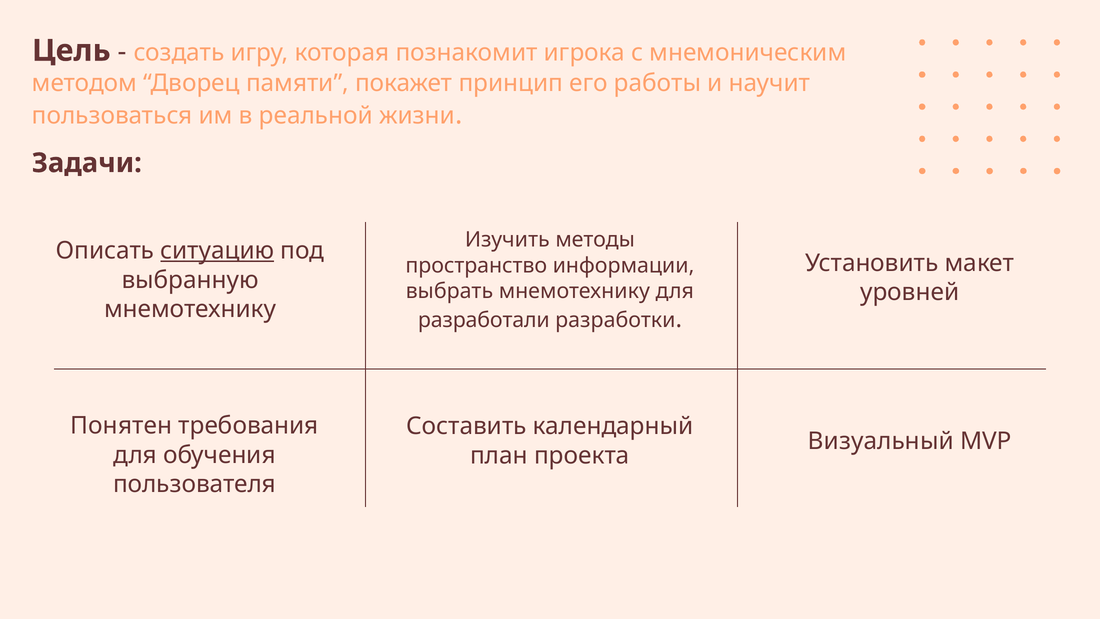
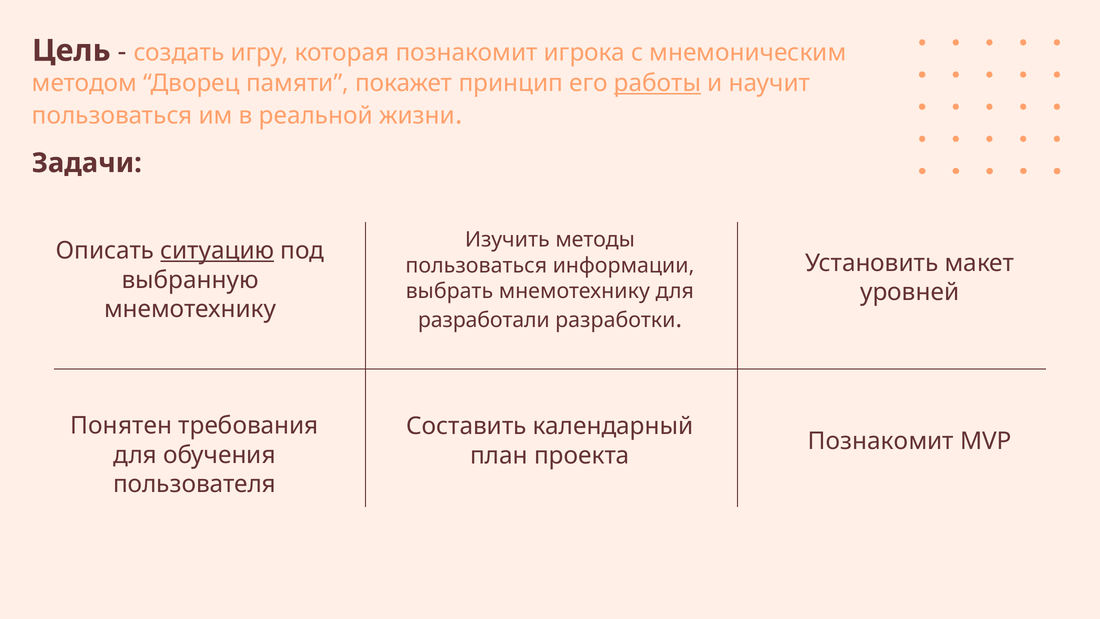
работы underline: none -> present (658, 83)
пространство: пространство -> пользоваться (476, 265)
Визуальный: Визуальный -> Познакомит (881, 441)
